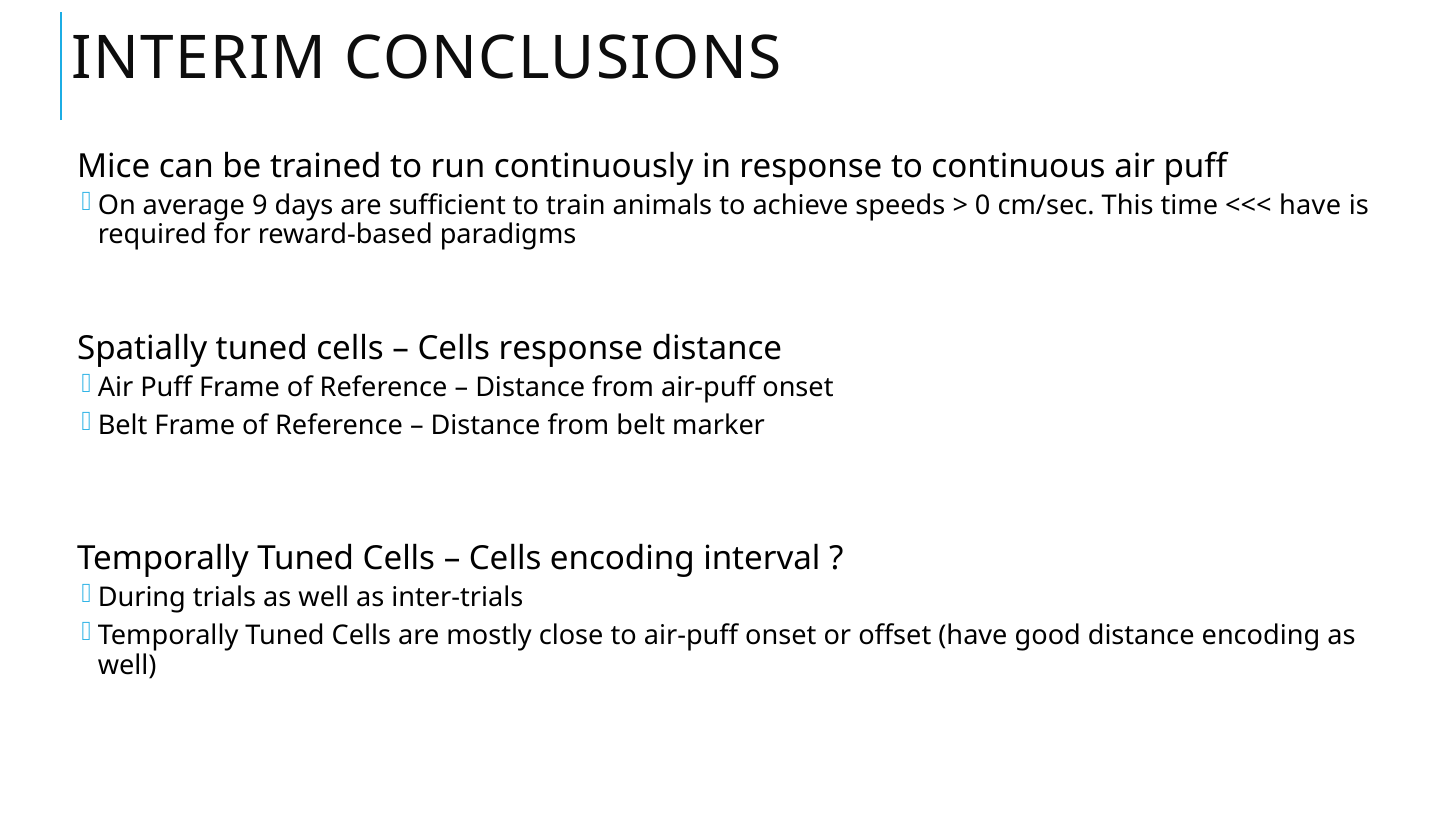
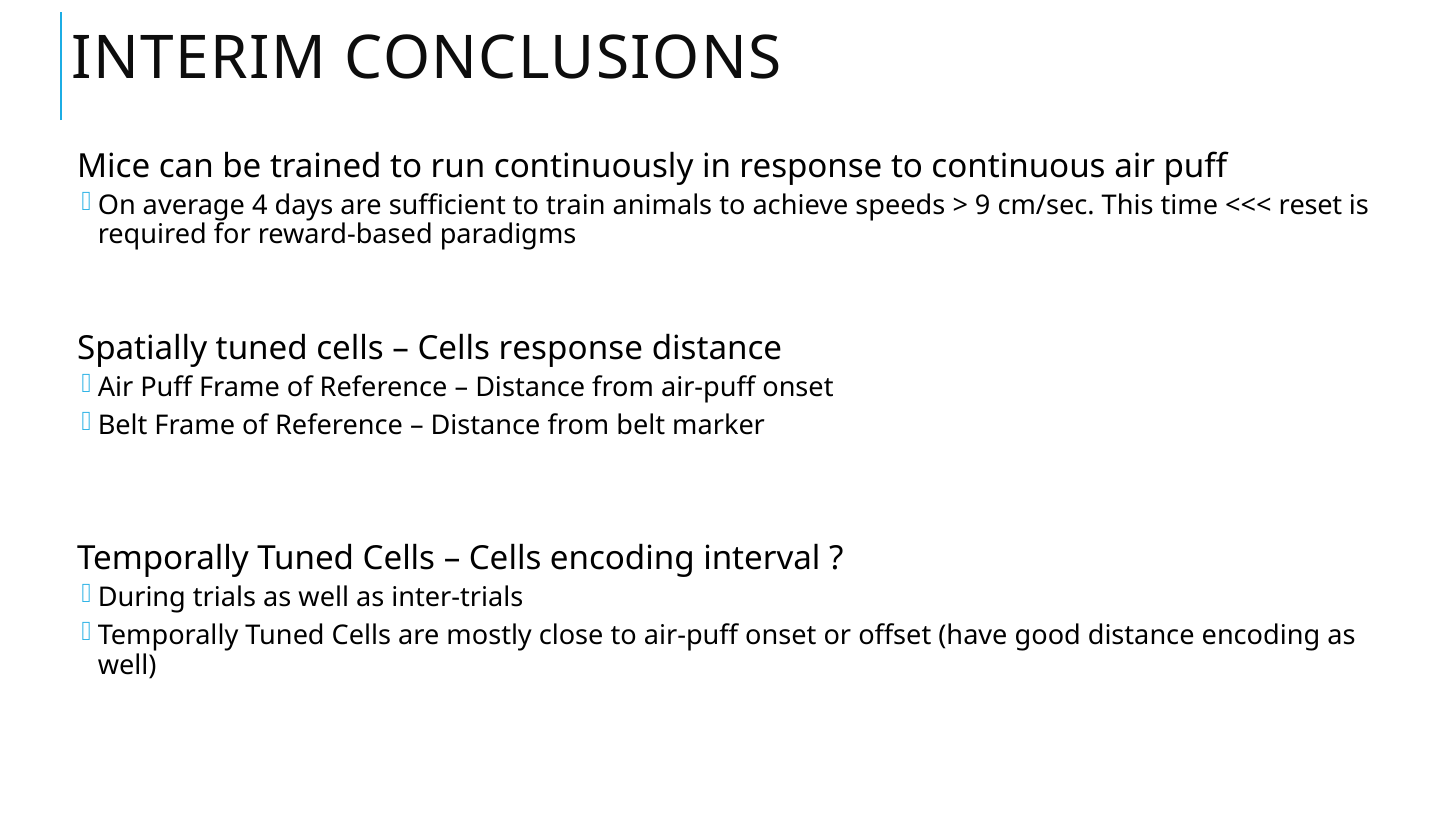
9: 9 -> 4 (260, 206)
0: 0 -> 9 (983, 206)
have: have -> reset (1310, 206)
